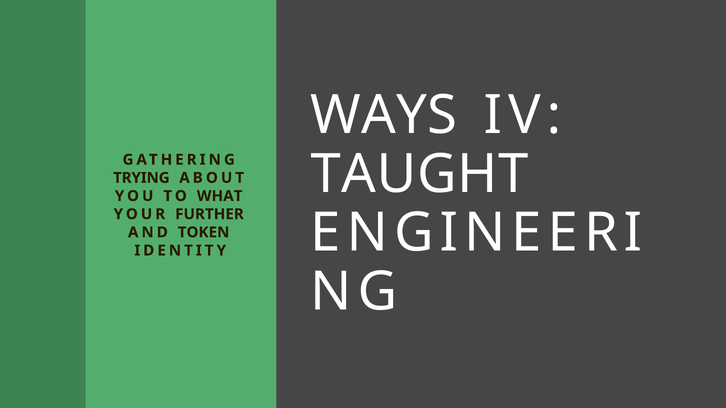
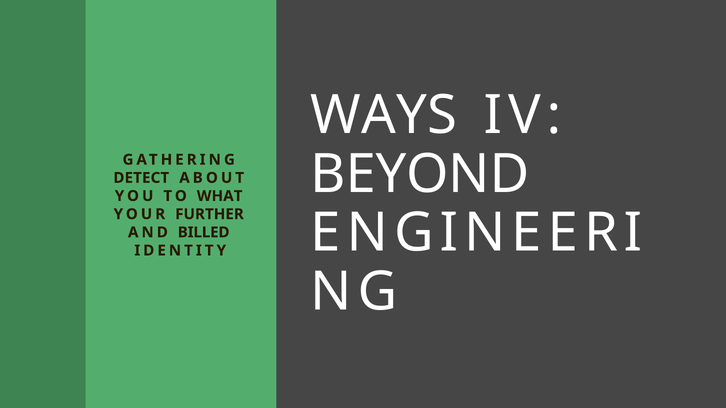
TAUGHT: TAUGHT -> BEYOND (420, 174)
TRYING: TRYING -> DETECT (141, 178)
TOKEN: TOKEN -> BILLED (204, 233)
